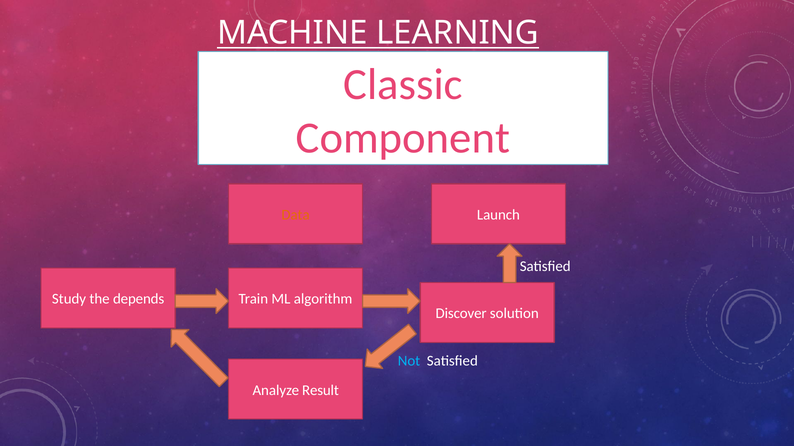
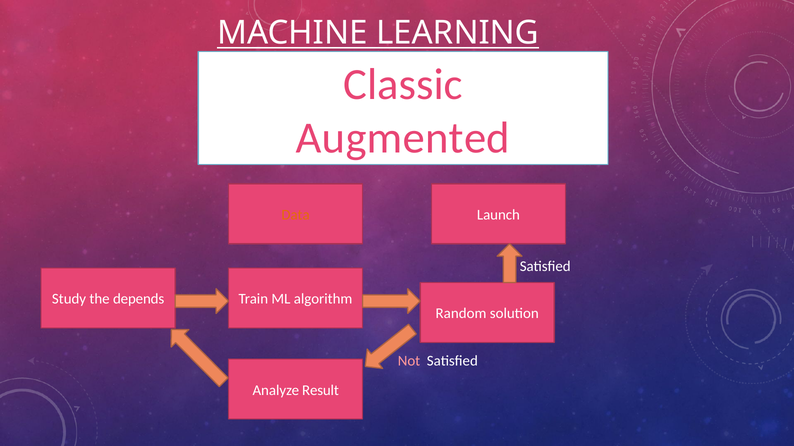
Component: Component -> Augmented (403, 138)
Discover: Discover -> Random (461, 314)
Not colour: light blue -> pink (409, 361)
